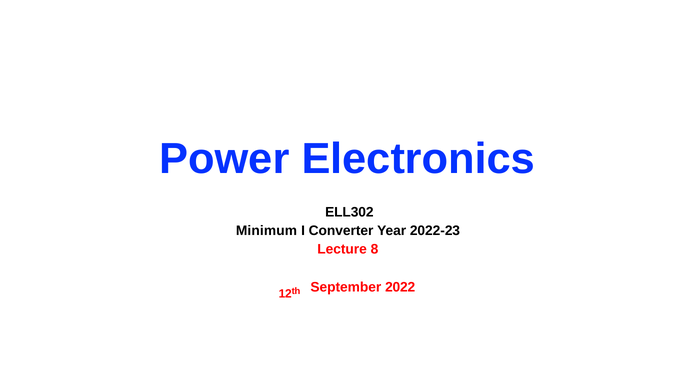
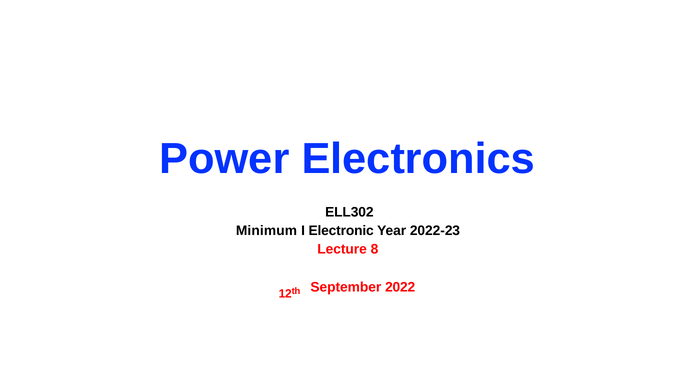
Converter: Converter -> Electronic (341, 231)
